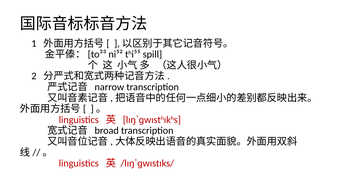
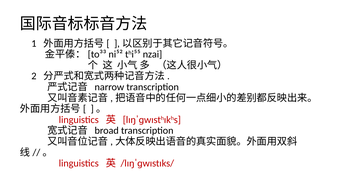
spill: spill -> nzai (152, 54)
